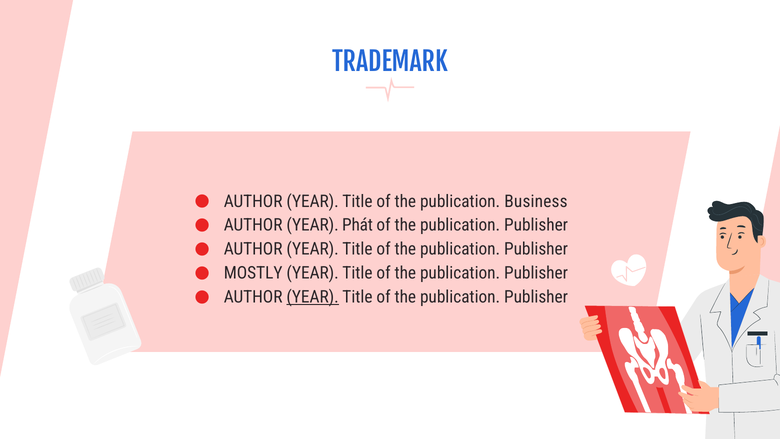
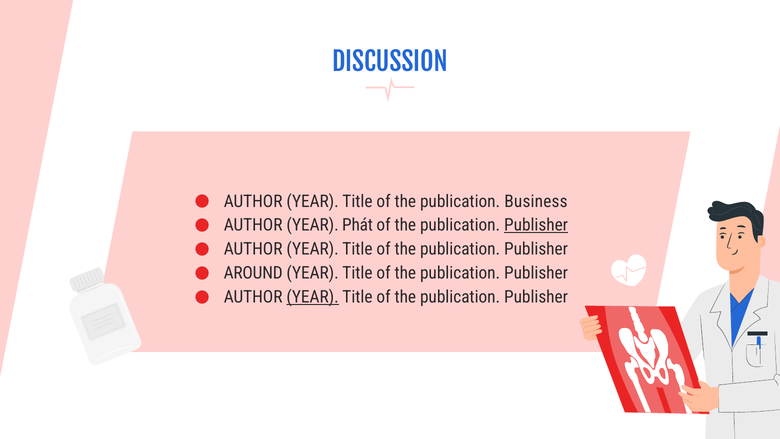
TRADEMARK: TRADEMARK -> DISCUSSION (390, 62)
Publisher underline: none -> present (536, 225)
MOSTLY: MOSTLY -> AROUND (253, 273)
